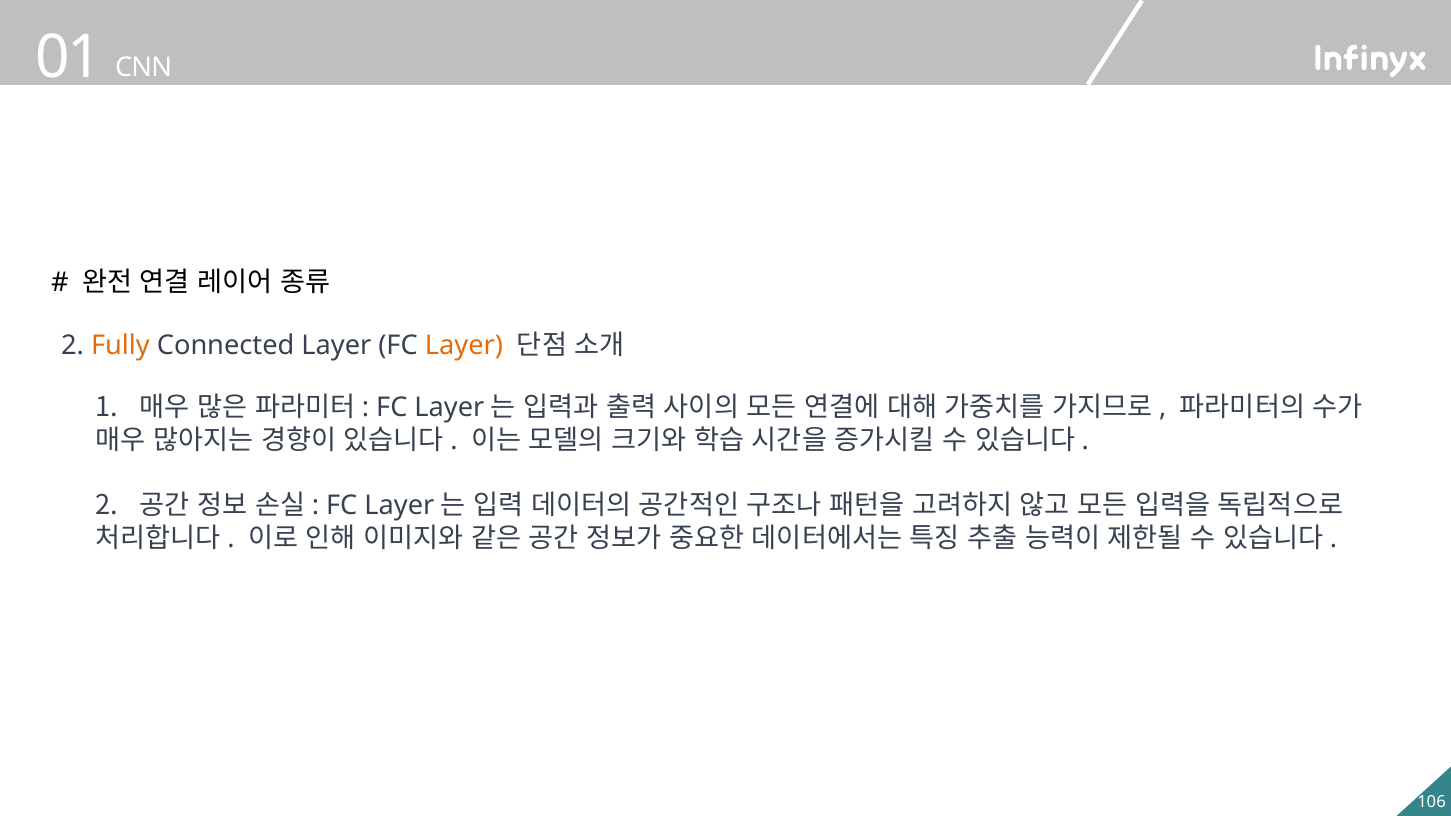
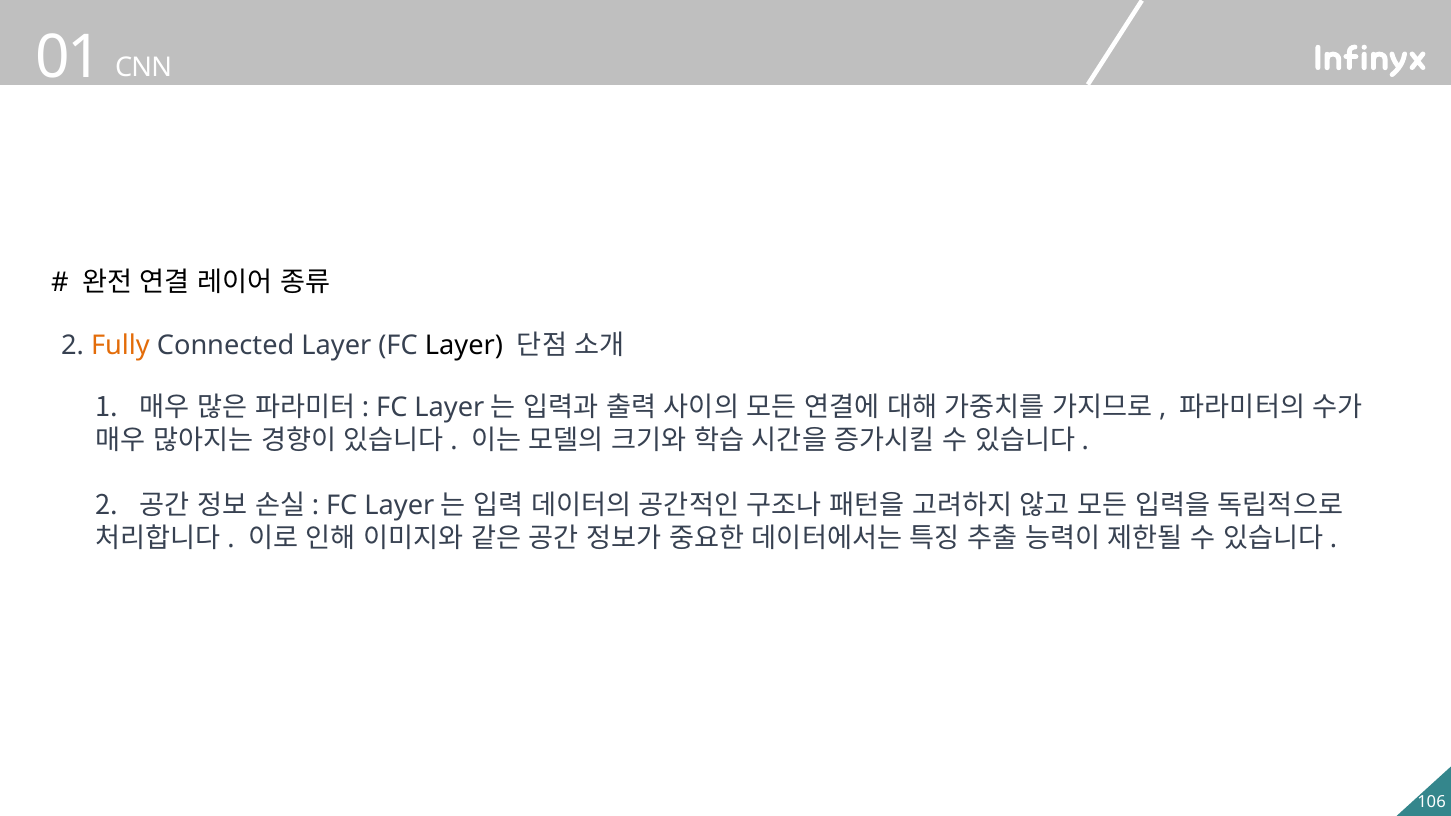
Layer colour: orange -> black (464, 345)
